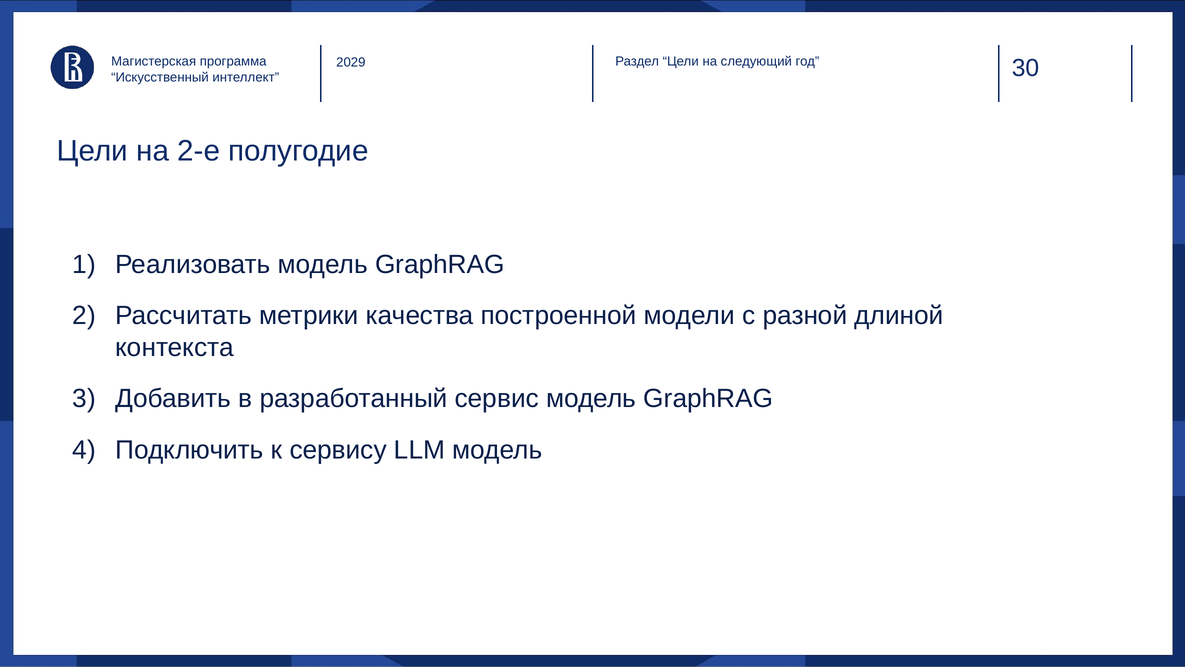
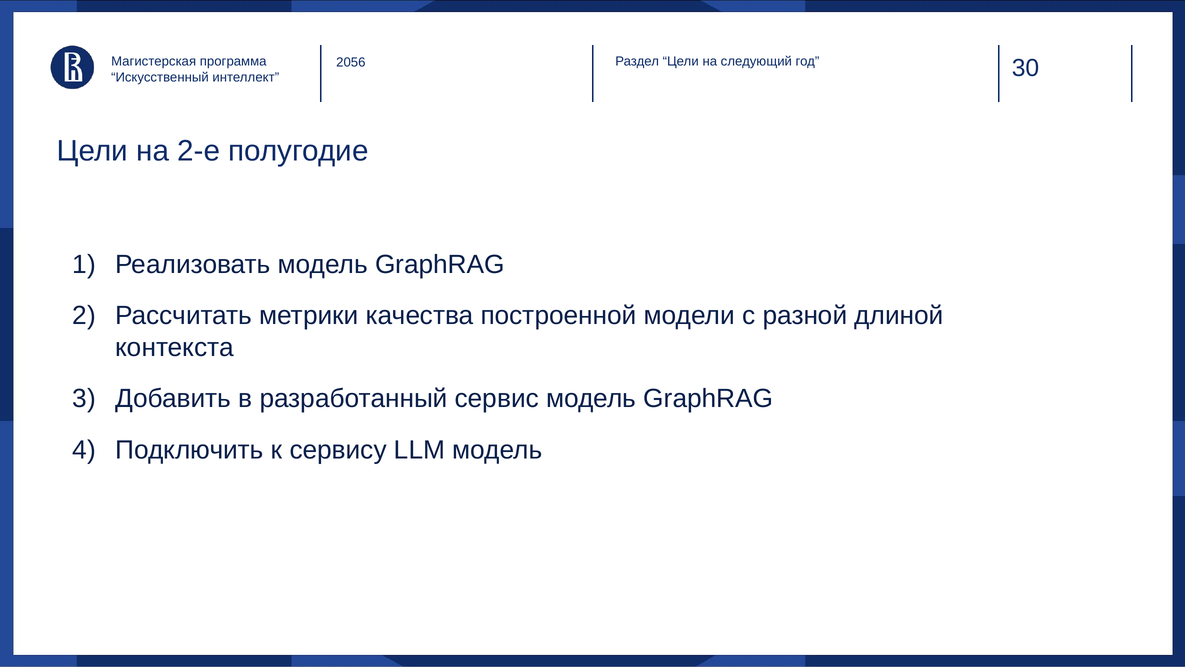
2029: 2029 -> 2056 (351, 62)
